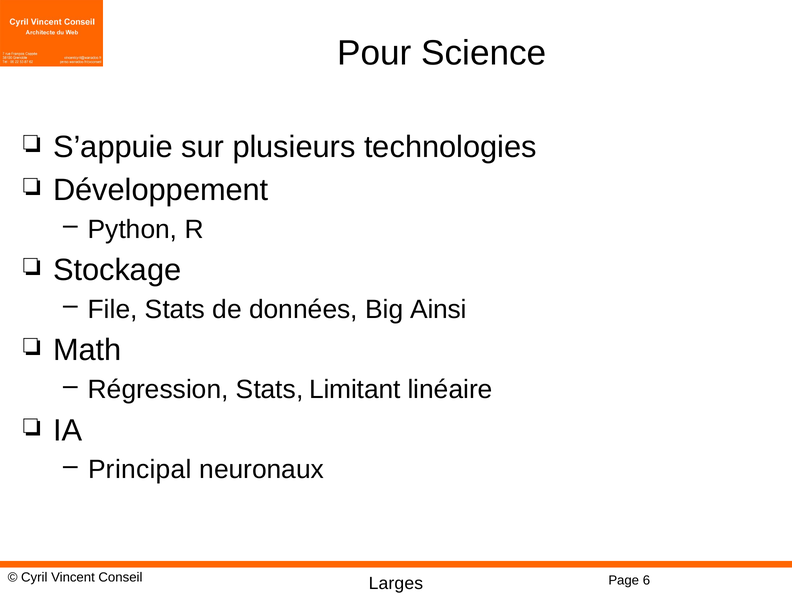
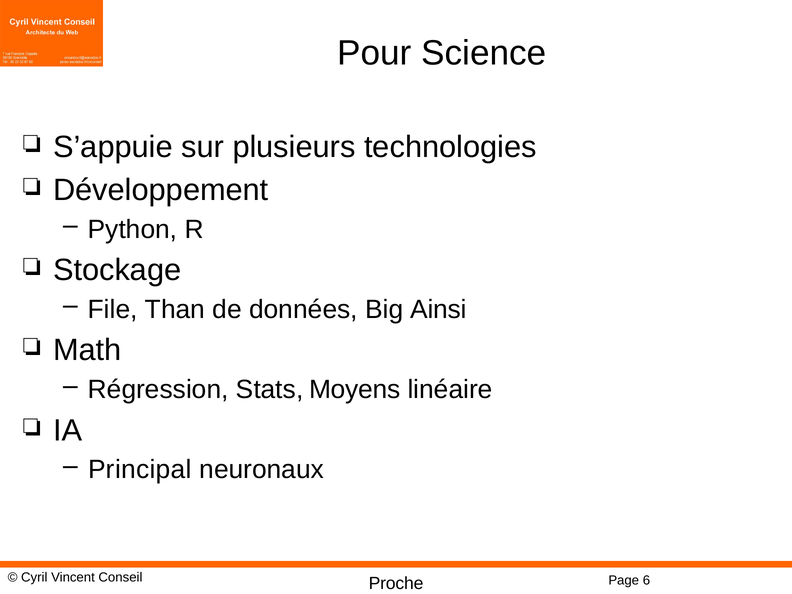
File Stats: Stats -> Than (175, 310)
Limitant: Limitant -> Moyens (355, 390)
Larges: Larges -> Proche (396, 583)
